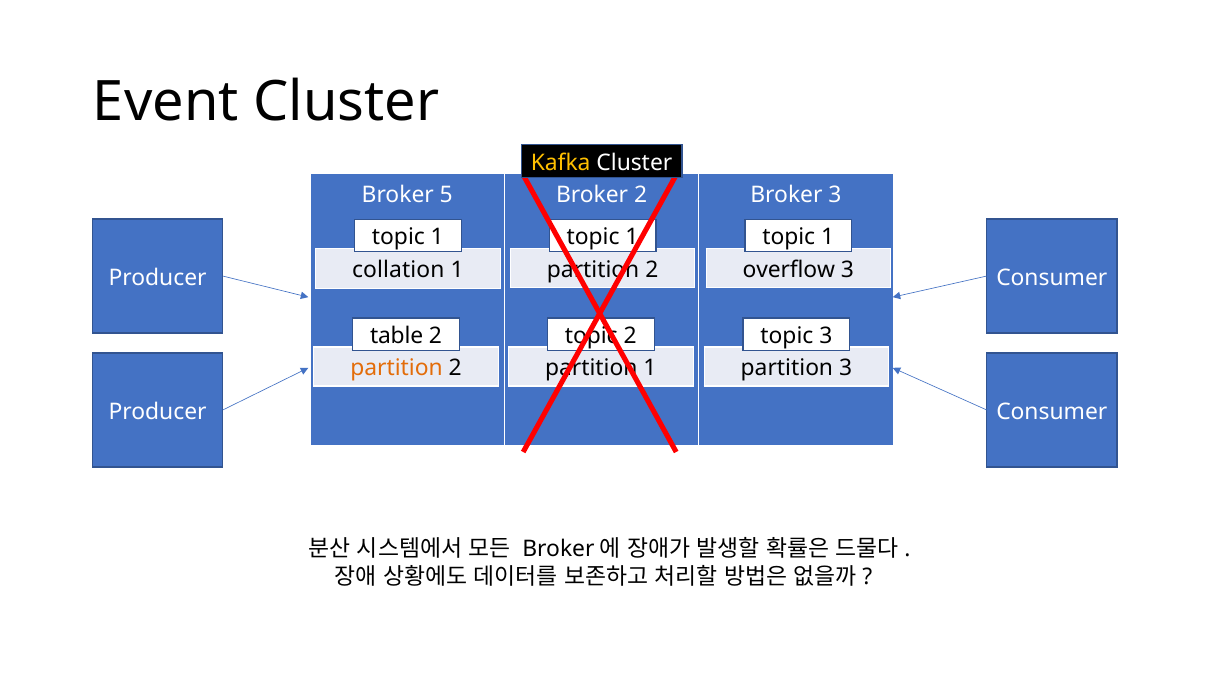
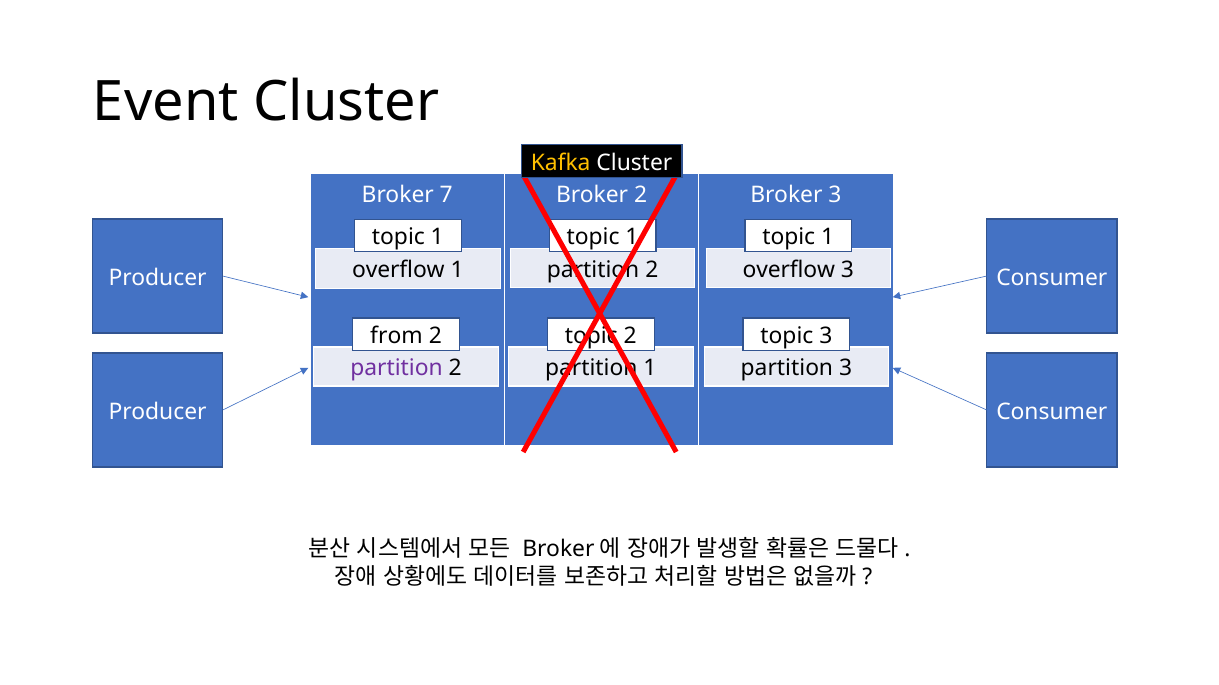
5: 5 -> 7 (446, 195)
collation: collation -> overflow (398, 270)
table: table -> from (396, 336)
partition colour: orange -> purple (397, 369)
